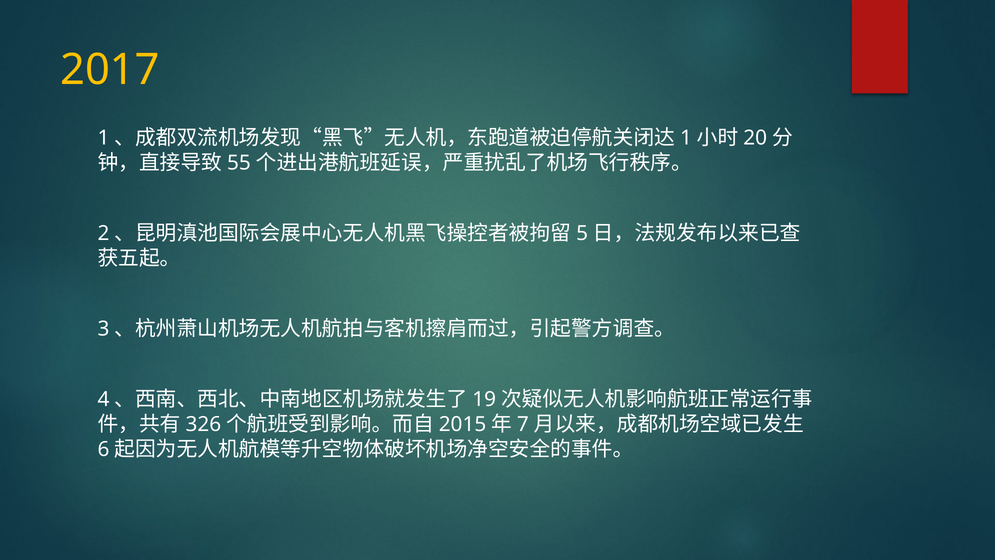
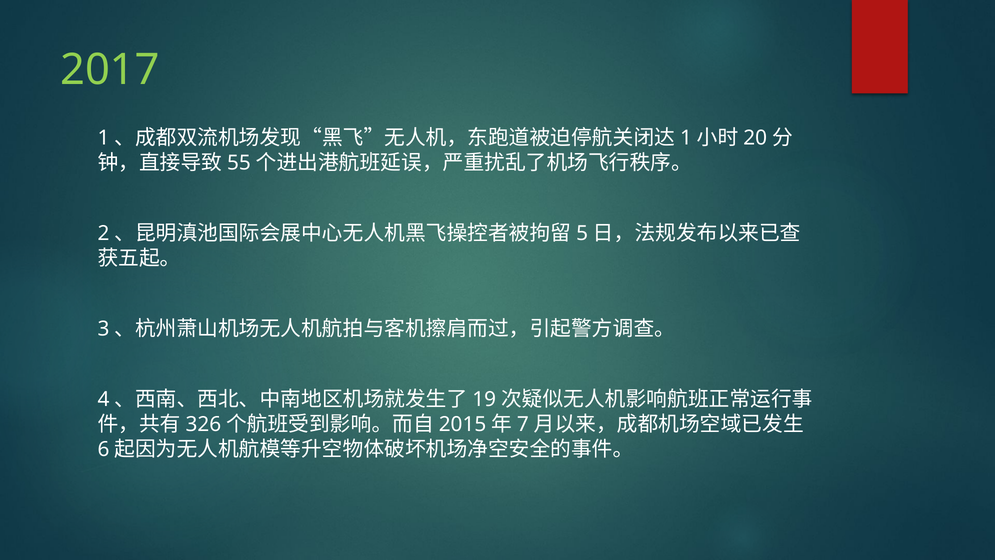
2017 colour: yellow -> light green (110, 70)
